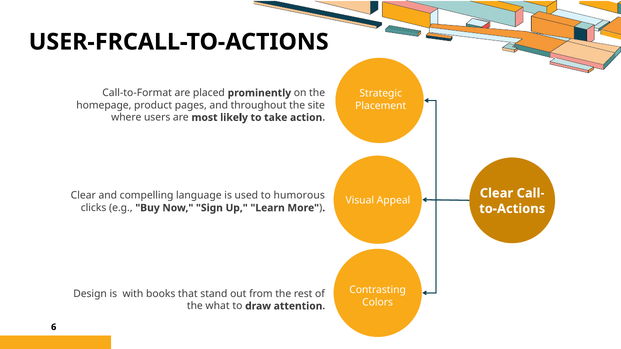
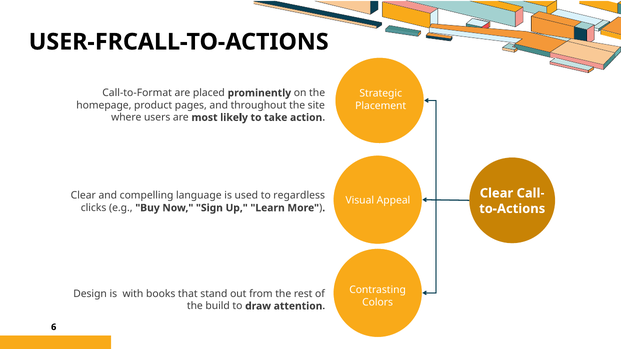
humorous: humorous -> regardless (299, 196)
what: what -> build (218, 306)
